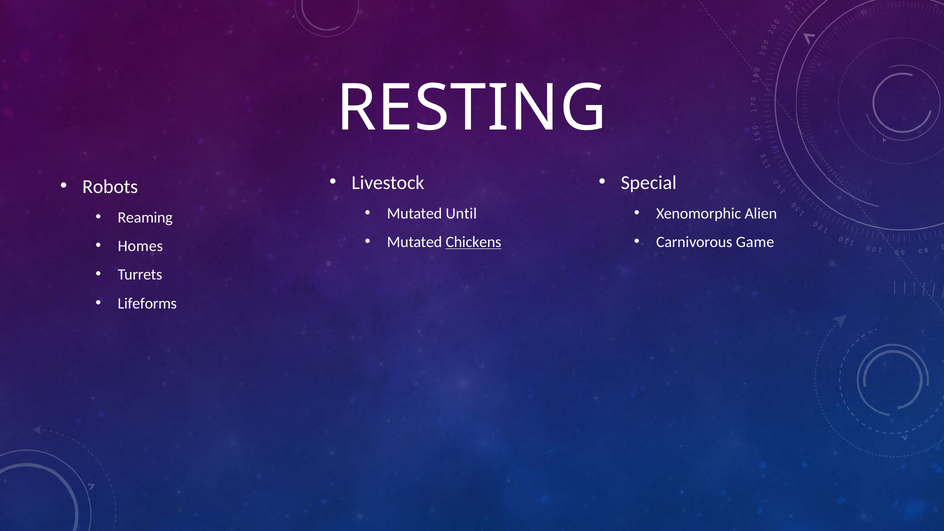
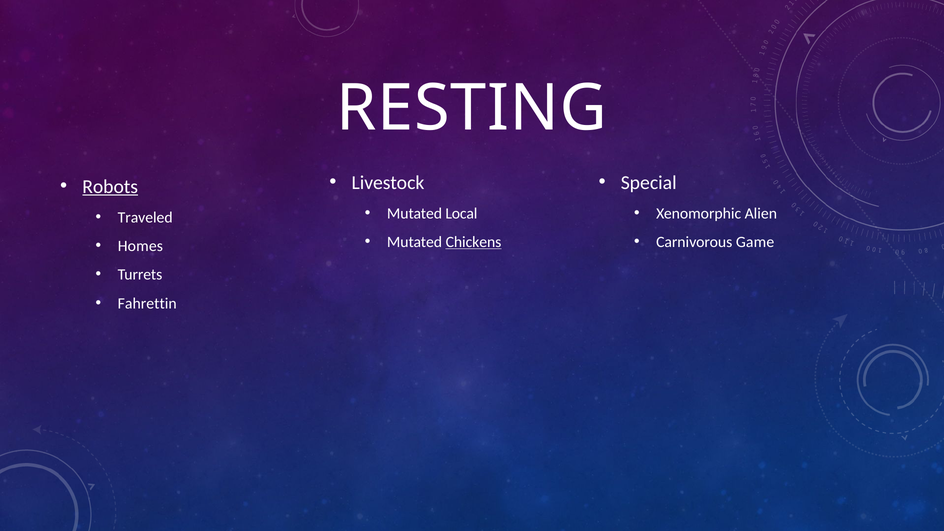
Robots underline: none -> present (110, 187)
Until: Until -> Local (461, 213)
Reaming: Reaming -> Traveled (145, 217)
Lifeforms: Lifeforms -> Fahrettin (147, 303)
